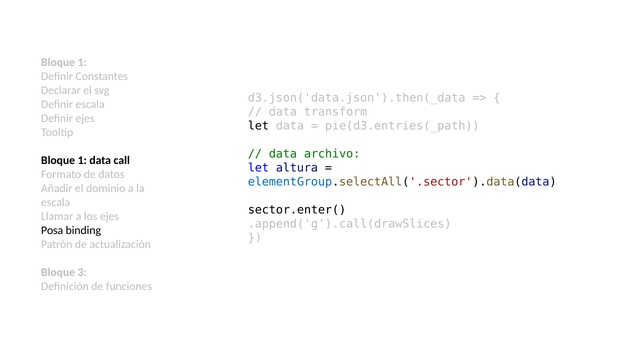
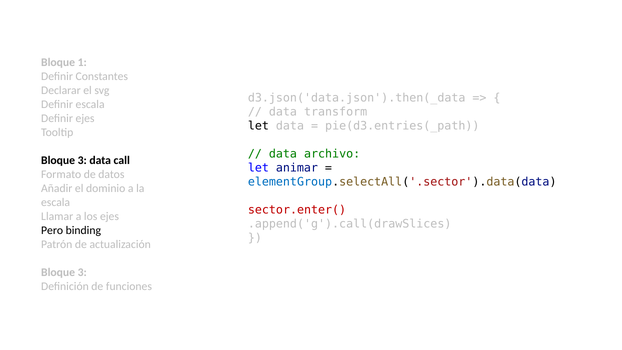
1: 1 -> 3 (82, 161)
altura: altura -> animar (297, 168)
sector.enter( colour: black -> red (297, 210)
Posa: Posa -> Pero (52, 231)
